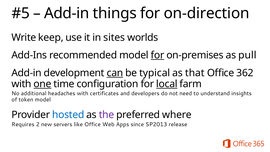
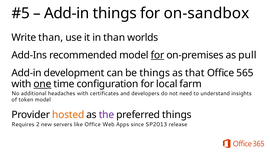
on-direction: on-direction -> on-sandbox (206, 13)
Write keep: keep -> than (51, 37)
in sites: sites -> than (114, 37)
can underline: present -> none (115, 73)
be typical: typical -> things (155, 73)
362: 362 -> 565 (245, 73)
local underline: present -> none (167, 84)
hosted colour: blue -> orange (68, 115)
preferred where: where -> things (177, 115)
